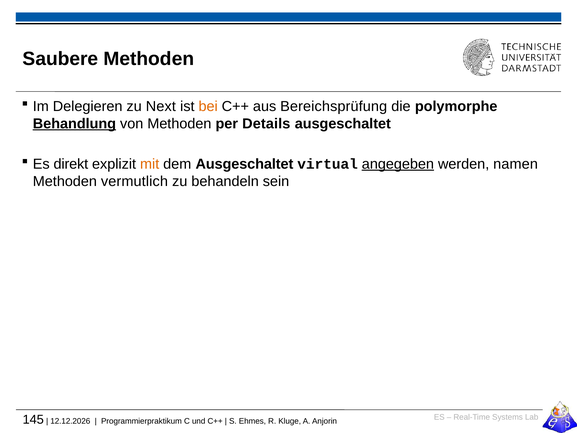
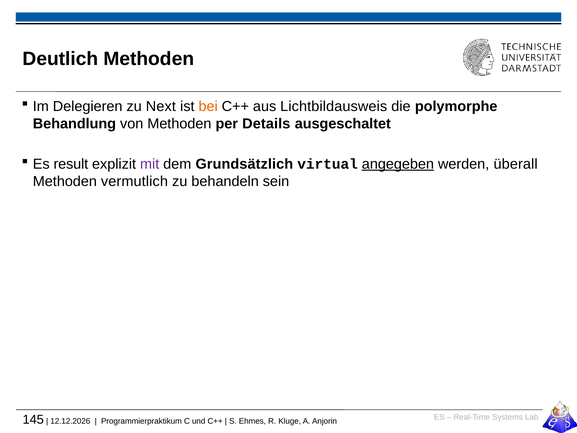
Saubere: Saubere -> Deutlich (60, 59)
Bereichsprüfung: Bereichsprüfung -> Lichtbildausweis (334, 106)
Behandlung underline: present -> none (74, 124)
direkt: direkt -> result (71, 164)
mit colour: orange -> purple (150, 164)
dem Ausgeschaltet: Ausgeschaltet -> Grundsätzlich (244, 164)
namen: namen -> überall (516, 164)
